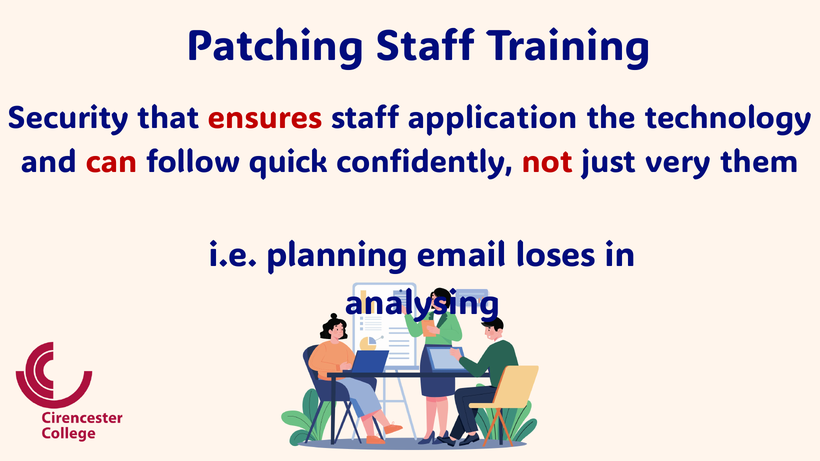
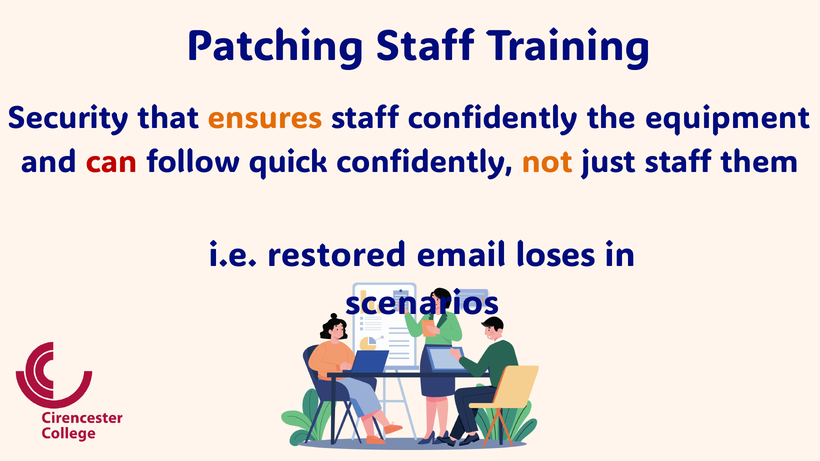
ensures colour: red -> orange (265, 118)
staff application: application -> confidently (493, 118)
technology: technology -> equipment (728, 118)
not colour: red -> orange (547, 162)
just very: very -> staff (678, 162)
planning: planning -> restored (337, 255)
analysing: analysing -> scenarios (422, 303)
